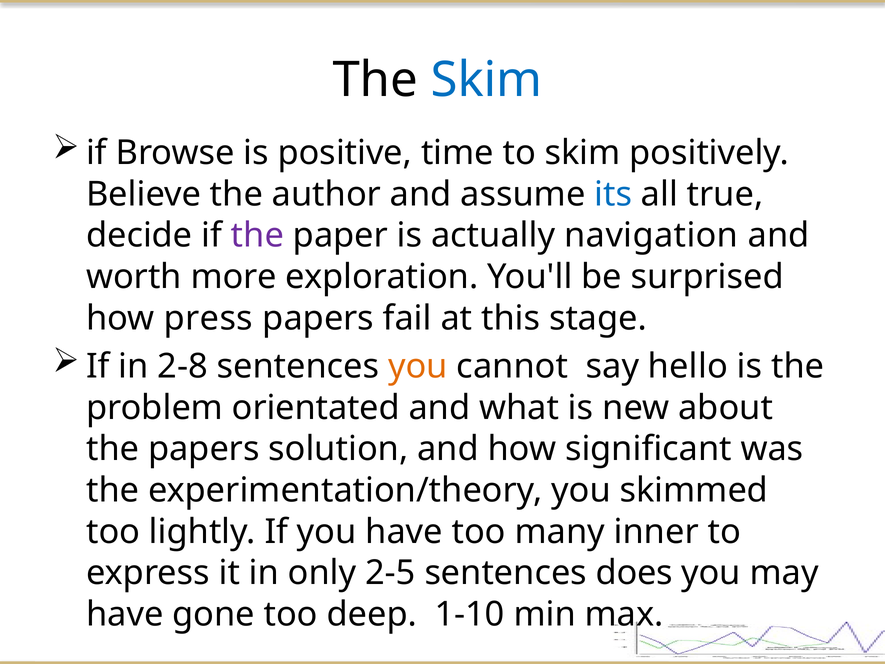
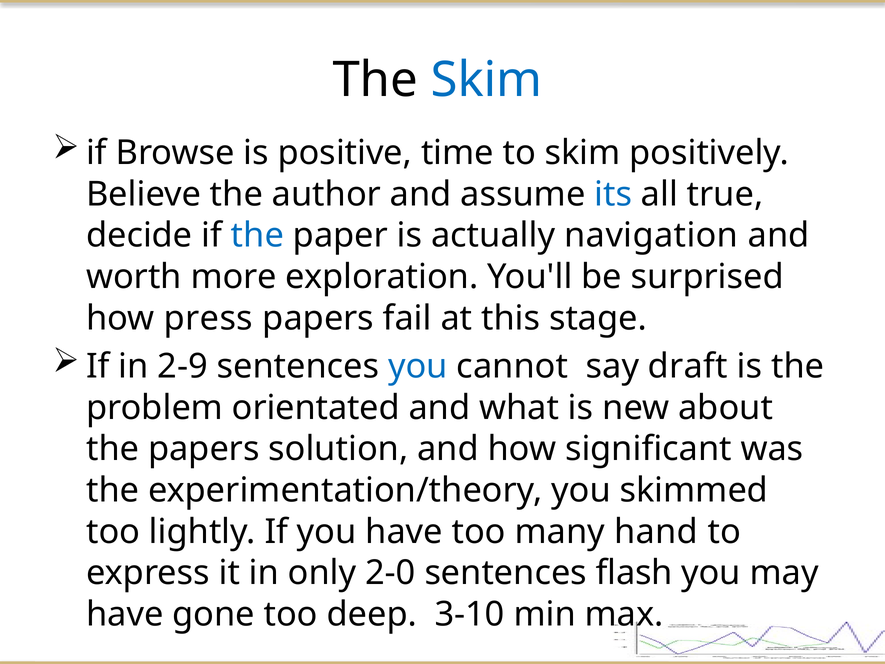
the colour: purple -> blue (257, 235)
2-8: 2-8 -> 2-9 (183, 366)
you colour: orange -> blue (418, 366)
hello: hello -> draft (688, 366)
inner: inner -> hand (656, 532)
2-5: 2-5 -> 2-0 (390, 573)
does: does -> flash (634, 573)
1-10: 1-10 -> 3-10 (470, 614)
